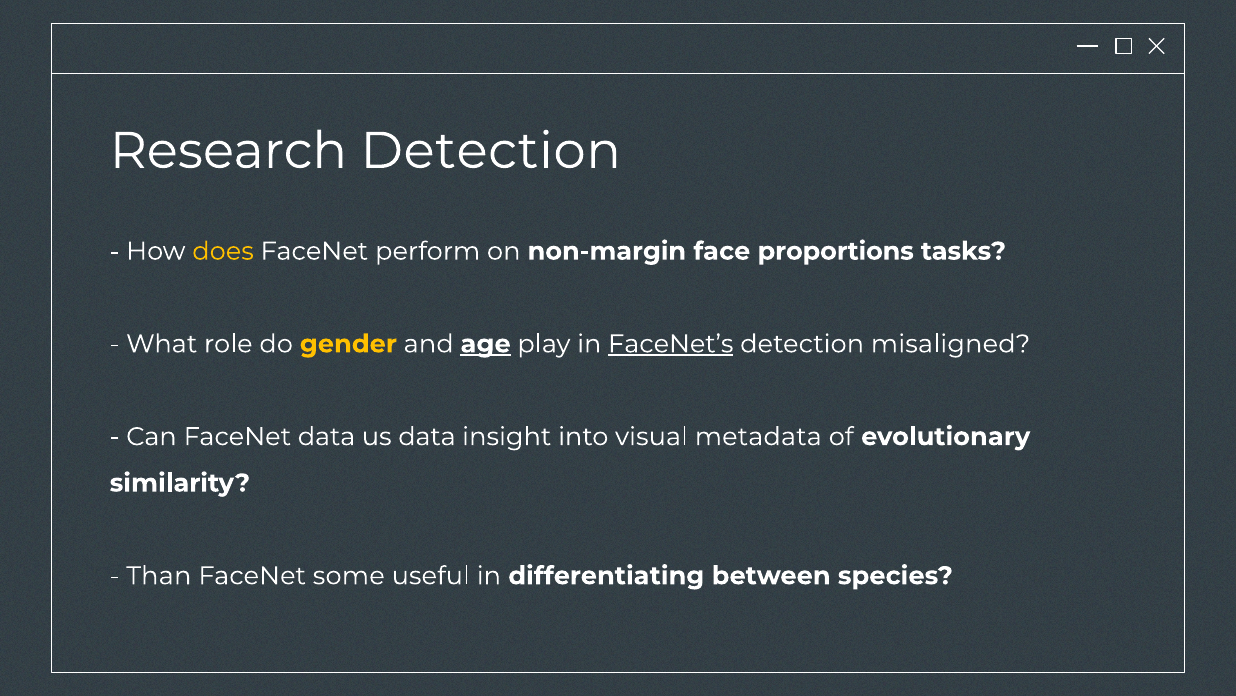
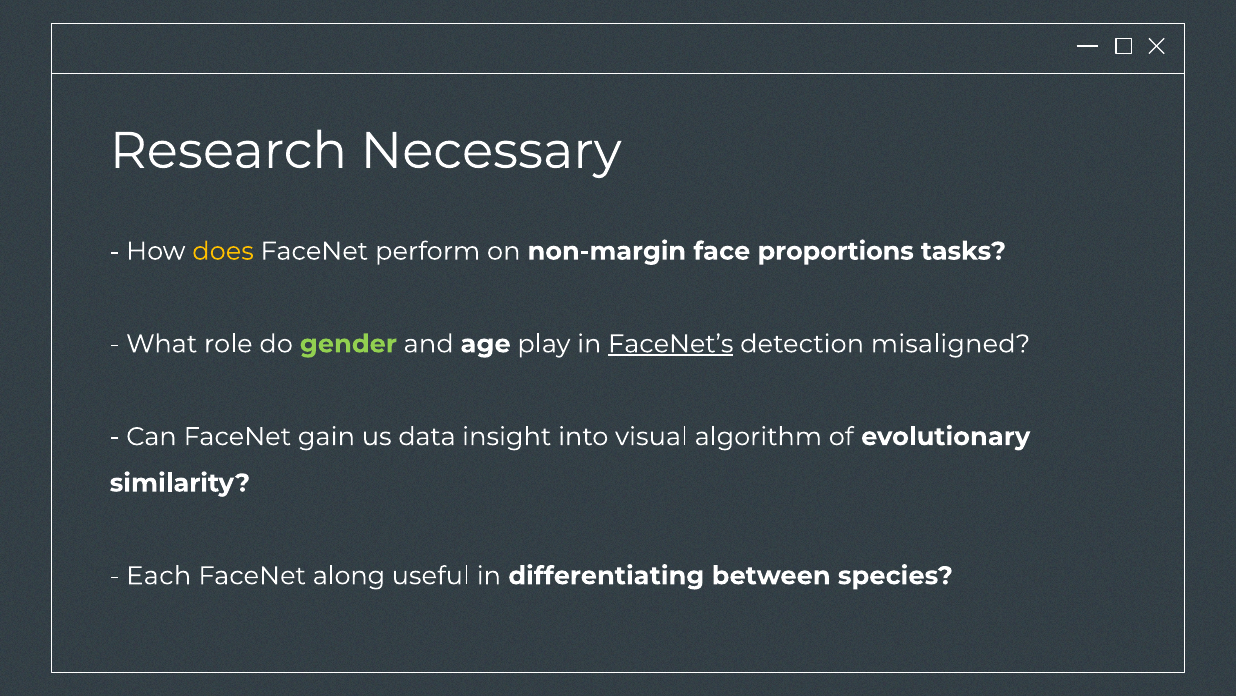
Research Detection: Detection -> Necessary (491, 151)
gender colour: yellow -> light green (348, 344)
age underline: present -> none (486, 344)
FaceNet data: data -> gain (326, 436)
metadata: metadata -> algorithm (758, 436)
Than: Than -> Each (159, 575)
some: some -> along (349, 575)
